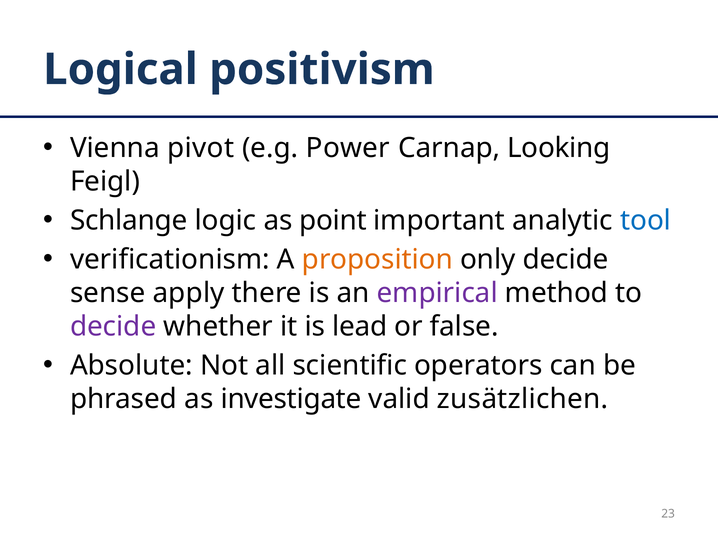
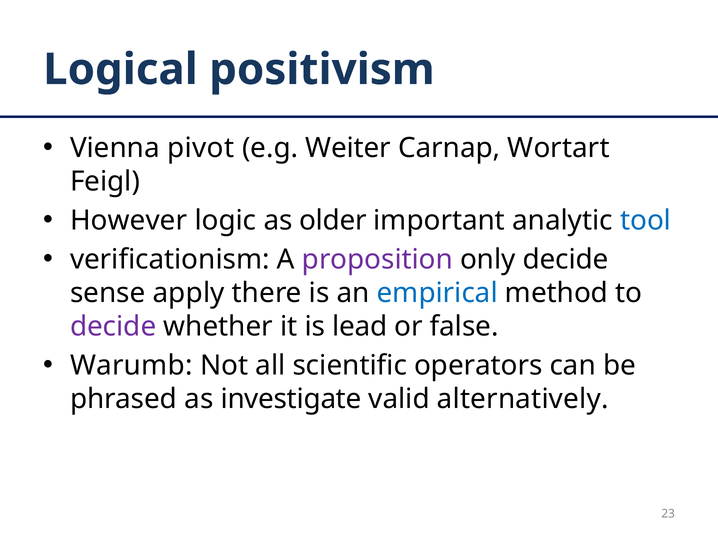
Power: Power -> Weiter (348, 148)
Looking: Looking -> Wortart (559, 148)
Schlange: Schlange -> However (129, 220)
point: point -> older (333, 220)
proposition colour: orange -> purple (377, 259)
empirical colour: purple -> blue (437, 293)
Absolute: Absolute -> Warumb (131, 365)
zusätzlichen: zusätzlichen -> alternatively (523, 399)
